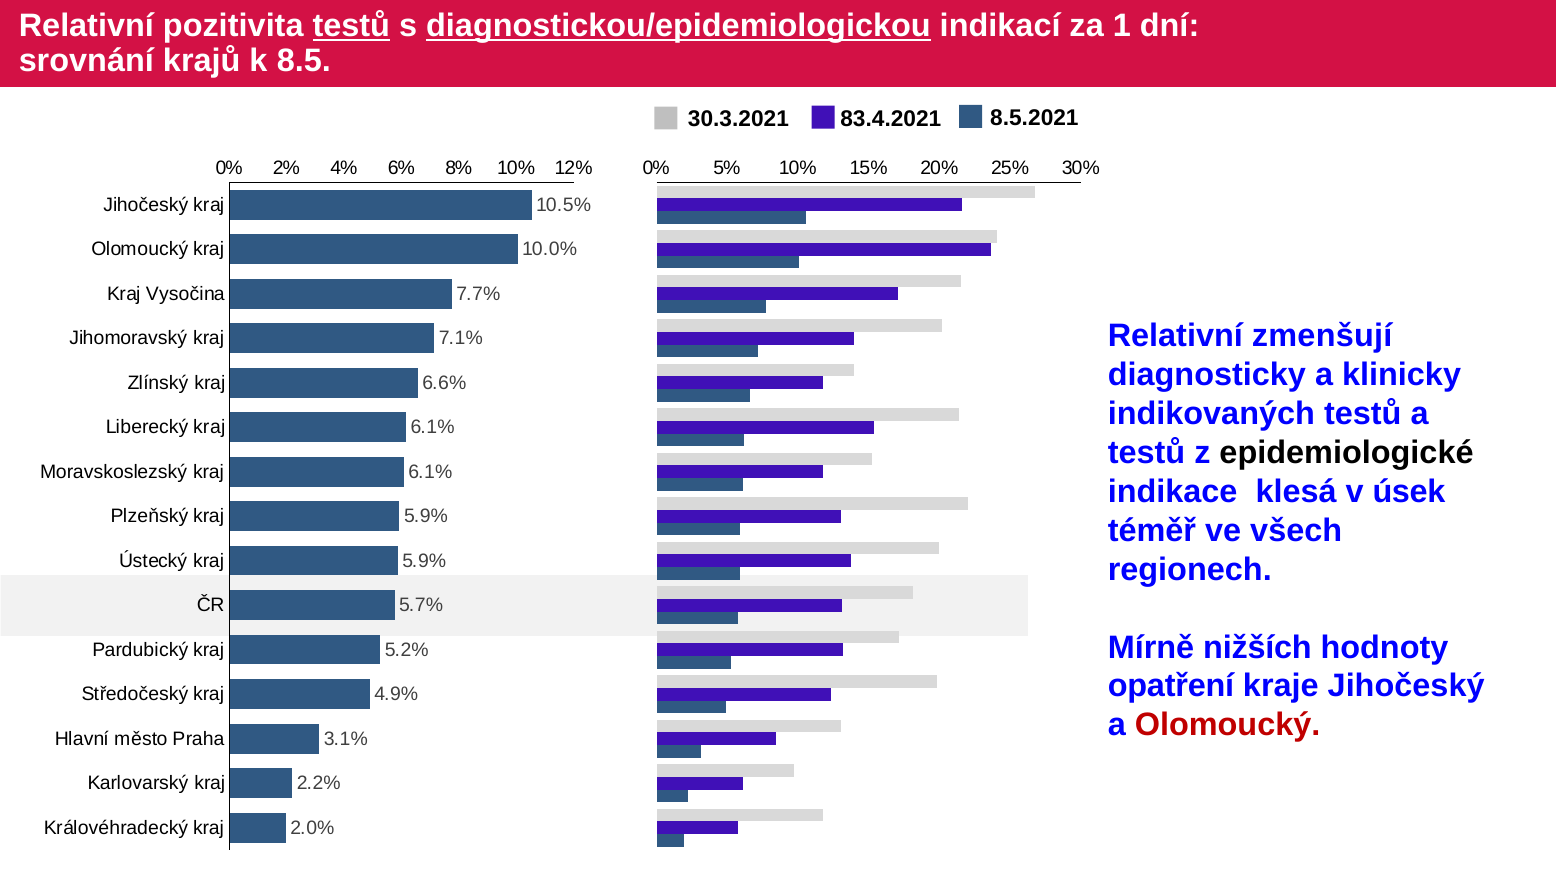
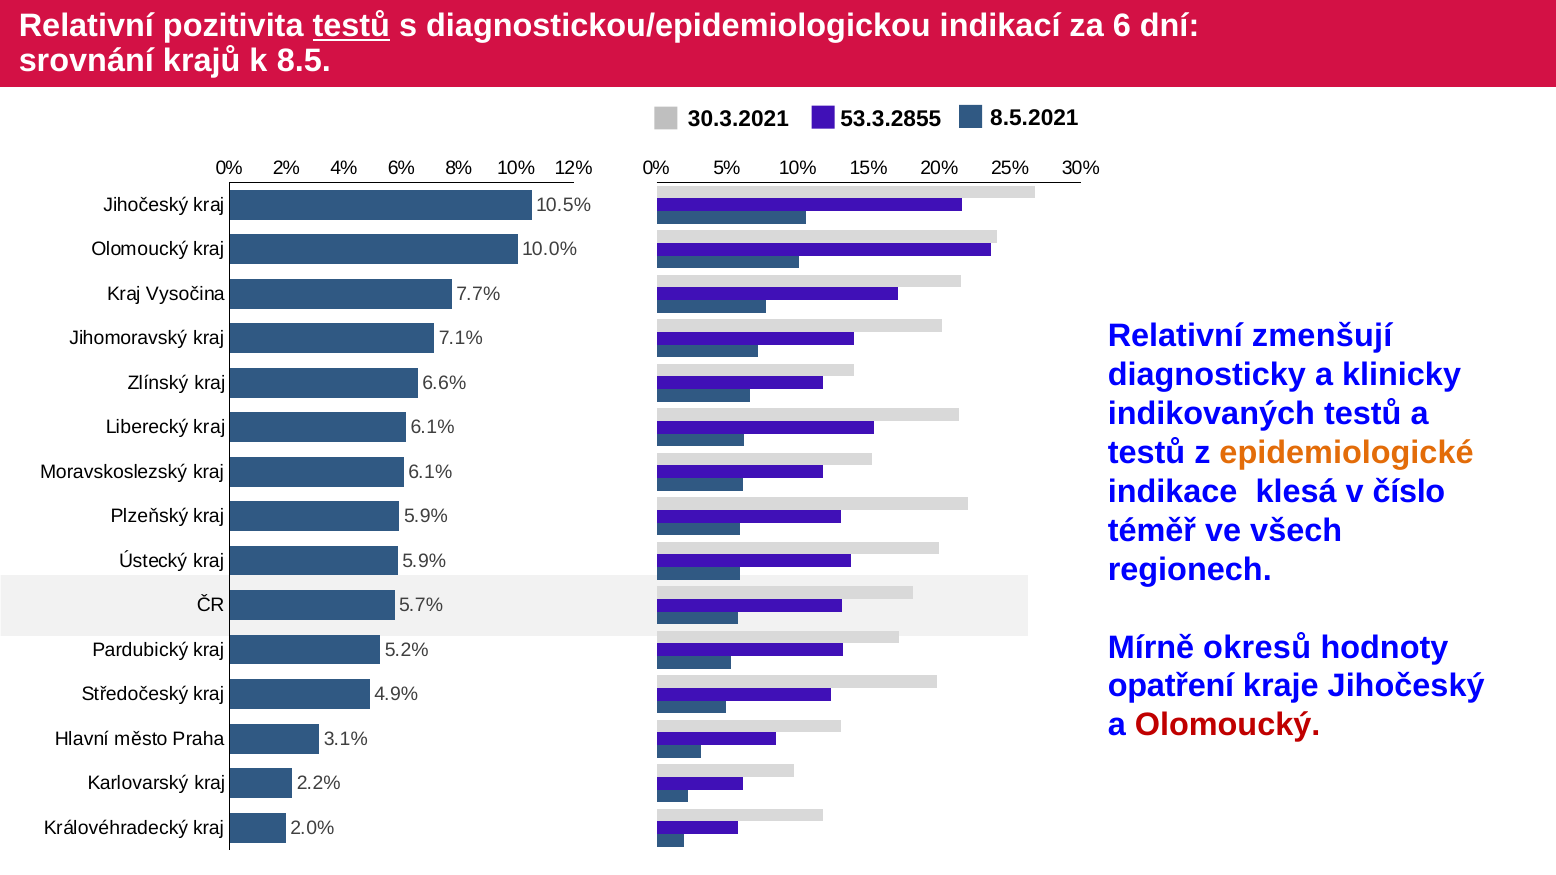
diagnostickou/epidemiologickou underline: present -> none (678, 26)
1: 1 -> 6 (1122, 26)
83.4.2021: 83.4.2021 -> 53.3.2855 (891, 119)
epidemiologické colour: black -> orange (1347, 453)
úsek: úsek -> číslo (1409, 492)
nižších: nižších -> okresů (1257, 648)
